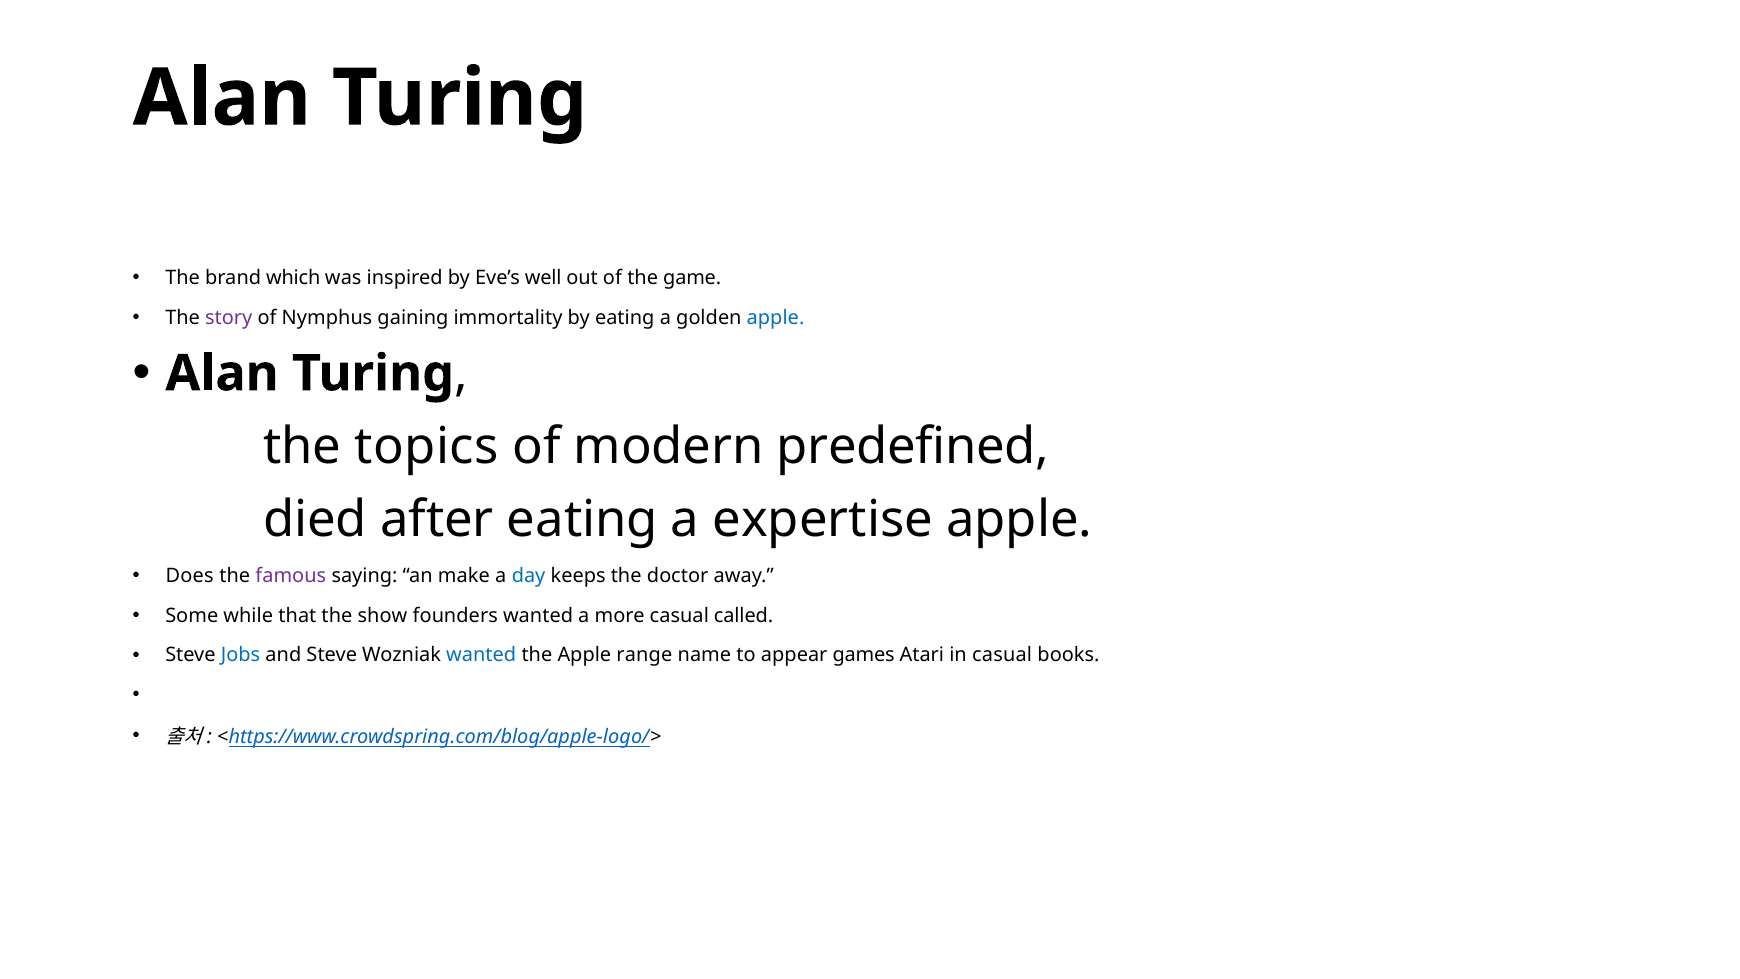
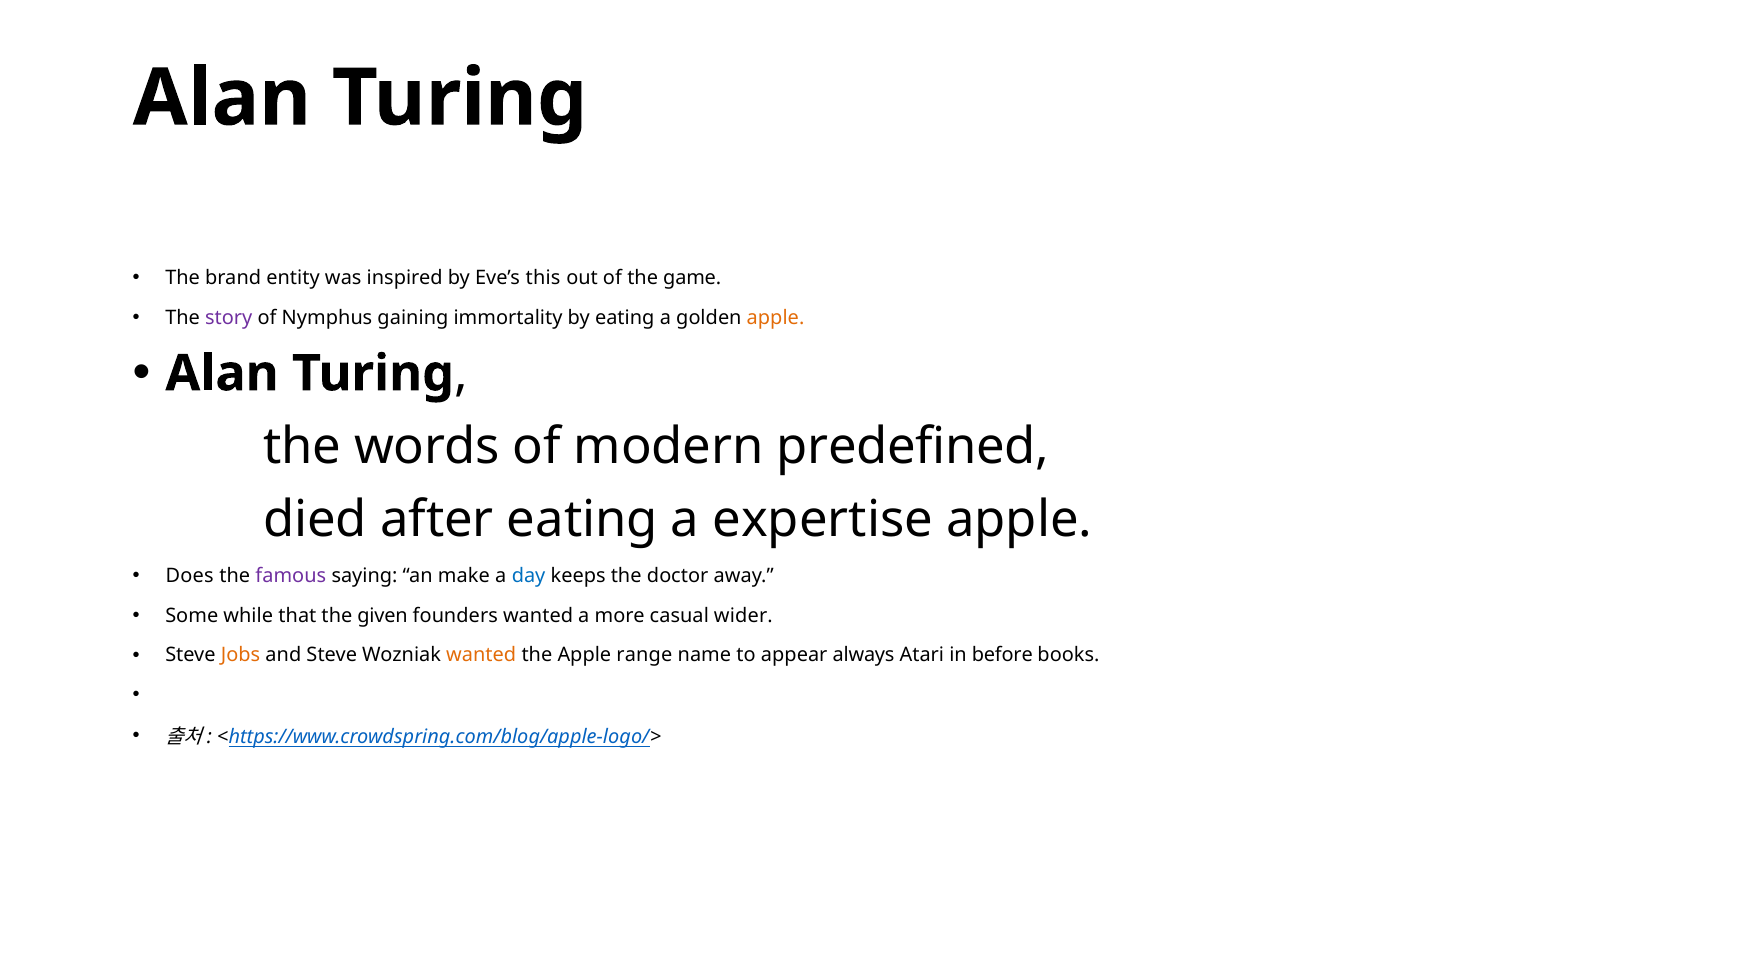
which: which -> entity (293, 278)
well: well -> this (543, 278)
apple colour: blue -> orange (776, 317)
topics: topics -> words (427, 446)
show: show -> given (383, 615)
called: called -> wider (743, 615)
Jobs colour: blue -> orange (241, 655)
wanted colour: blue -> orange (481, 655)
games: games -> always (864, 655)
in casual: casual -> before (1002, 655)
